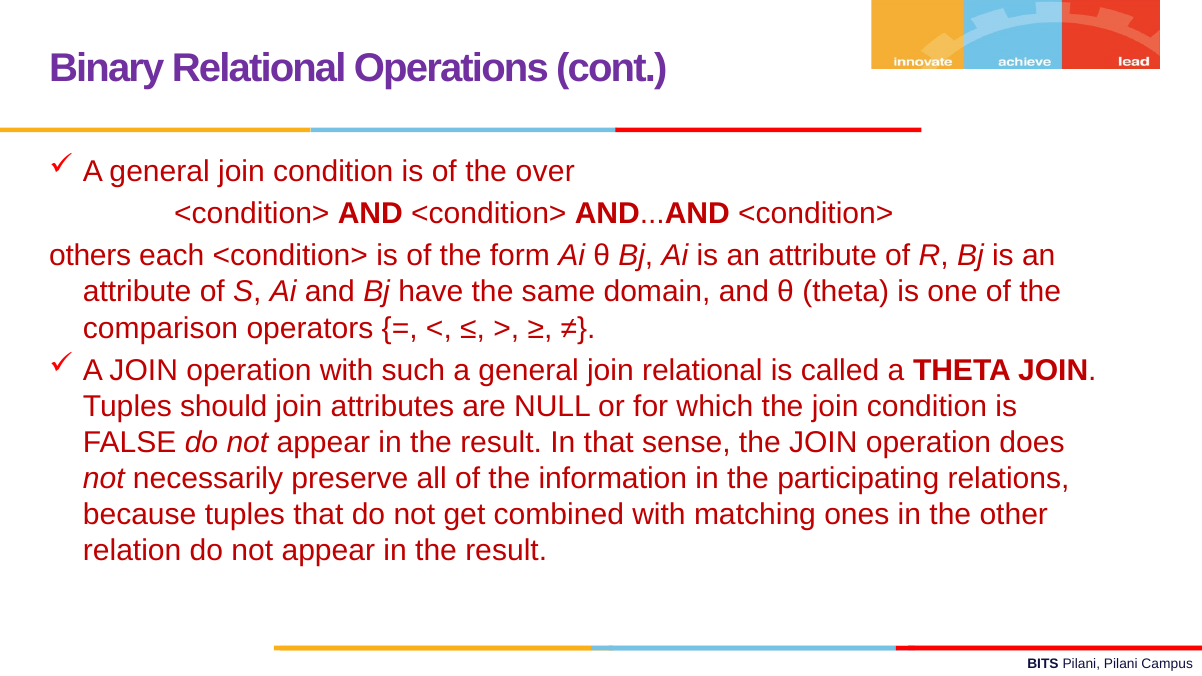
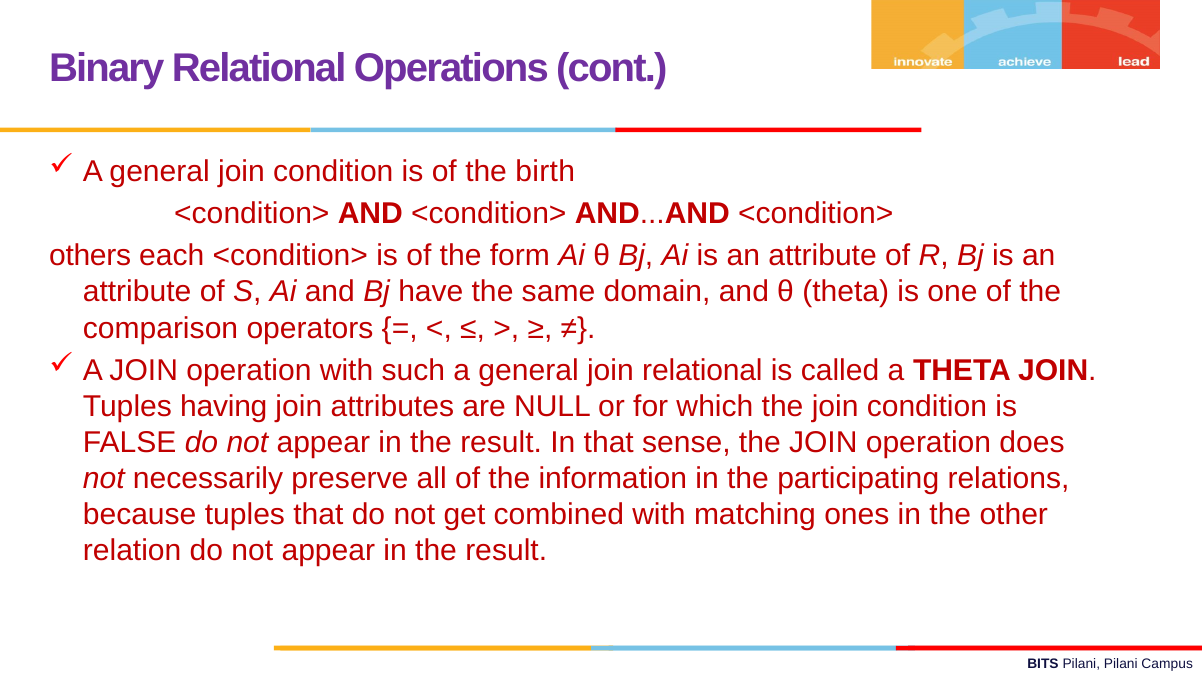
over: over -> birth (545, 172)
should: should -> having (224, 406)
